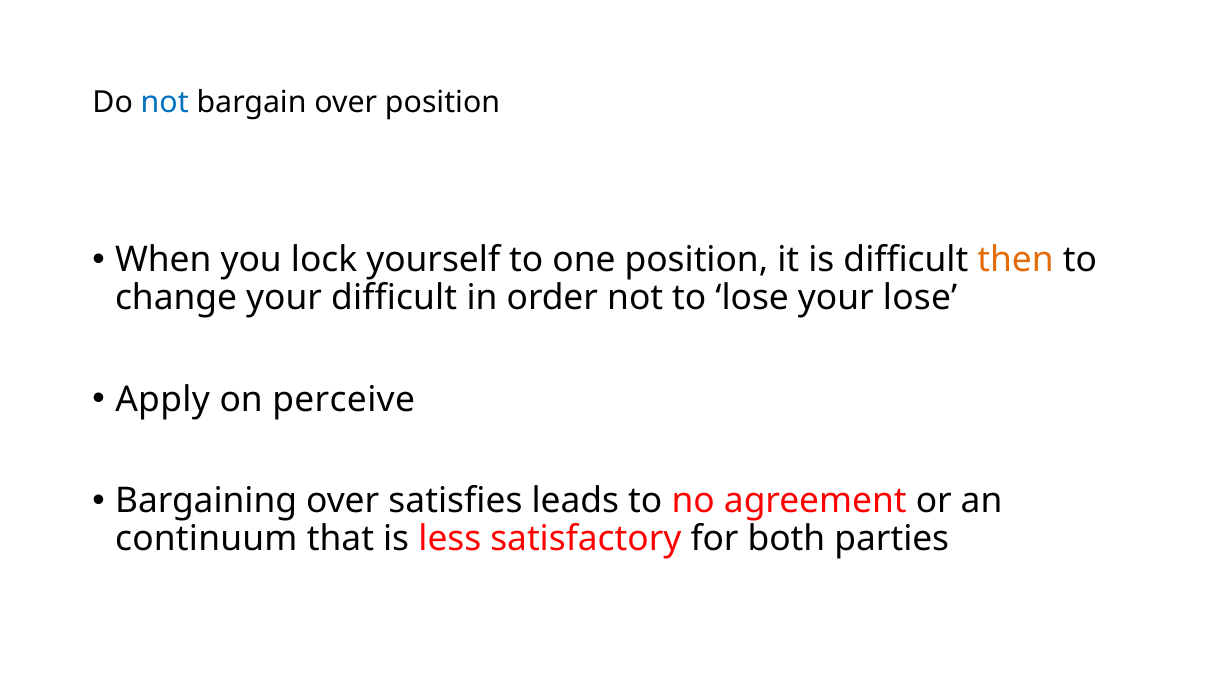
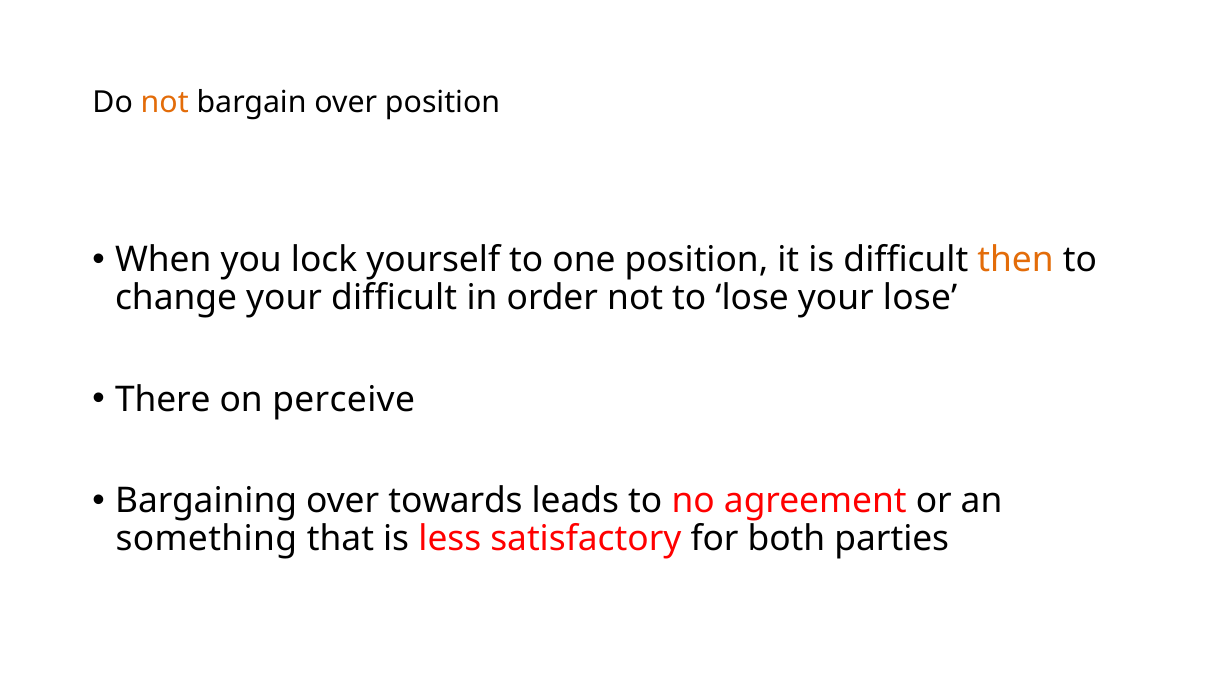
not colour: blue -> orange (165, 102)
Apply: Apply -> There (163, 399)
satisfies: satisfies -> towards (456, 501)
continuum: continuum -> something (206, 539)
